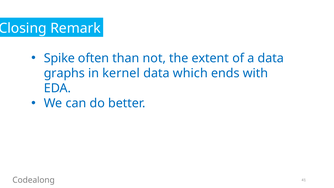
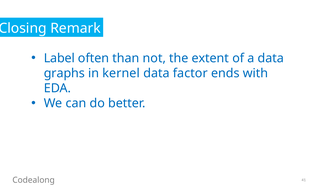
Spike: Spike -> Label (59, 58)
which: which -> factor (190, 73)
